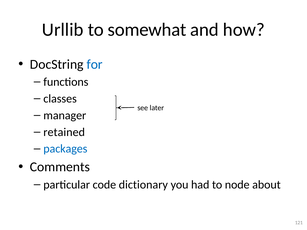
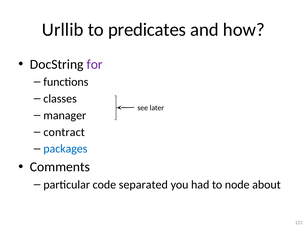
somewhat: somewhat -> predicates (147, 30)
for colour: blue -> purple (95, 64)
retained: retained -> contract (64, 132)
dictionary: dictionary -> separated (143, 185)
